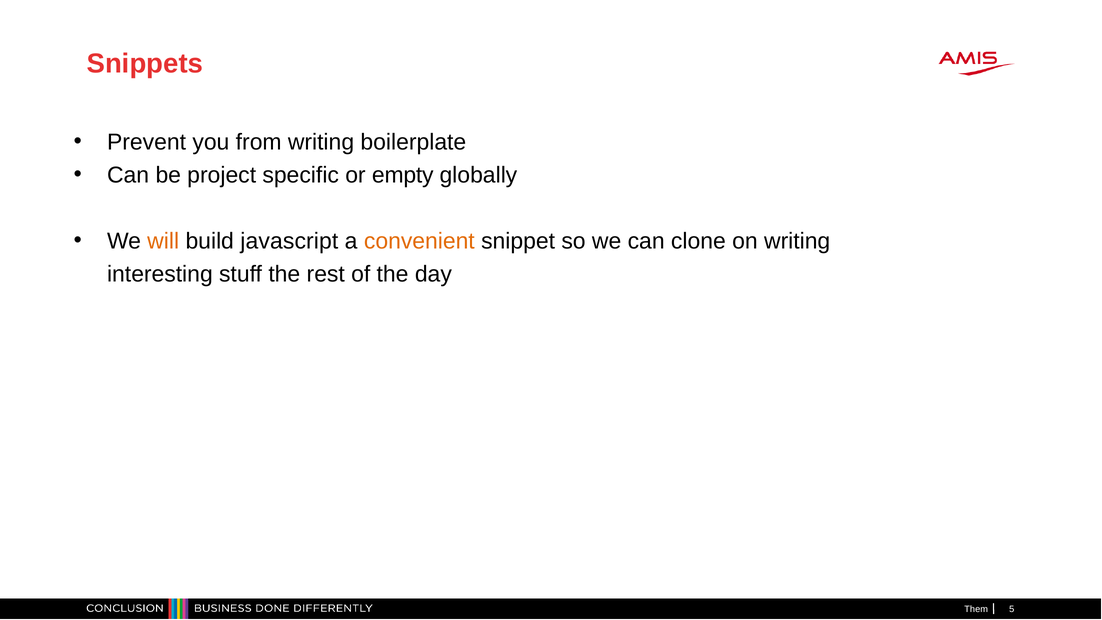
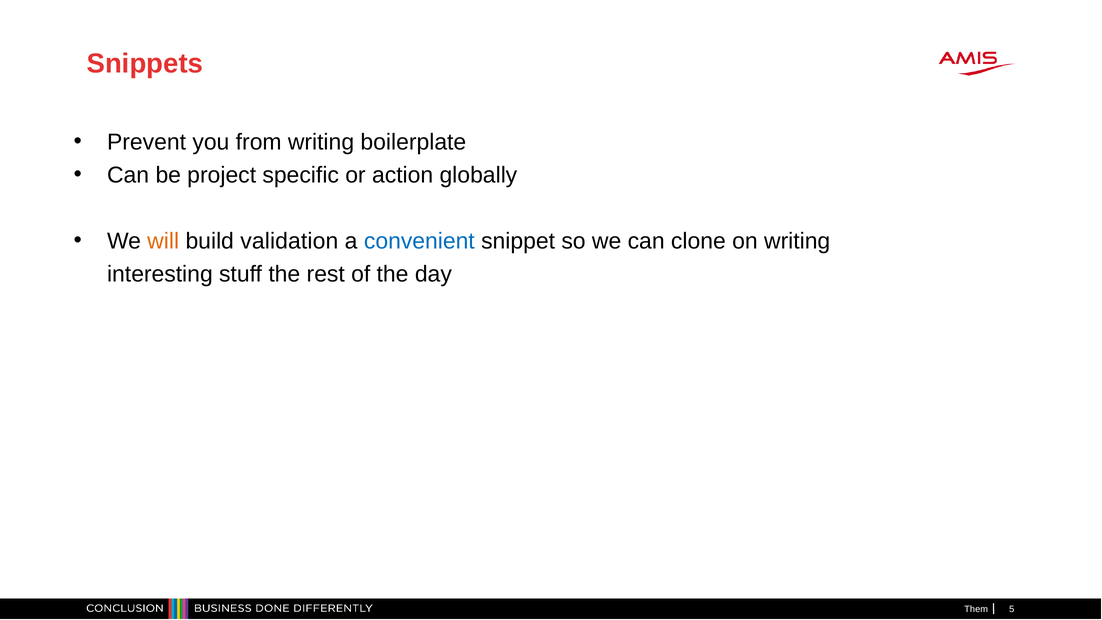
empty: empty -> action (403, 175)
javascript: javascript -> validation (289, 241)
convenient colour: orange -> blue (419, 241)
